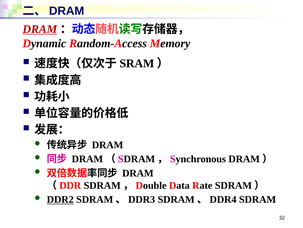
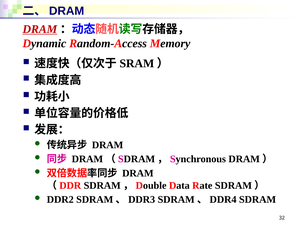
DDR2 underline: present -> none (60, 199)
